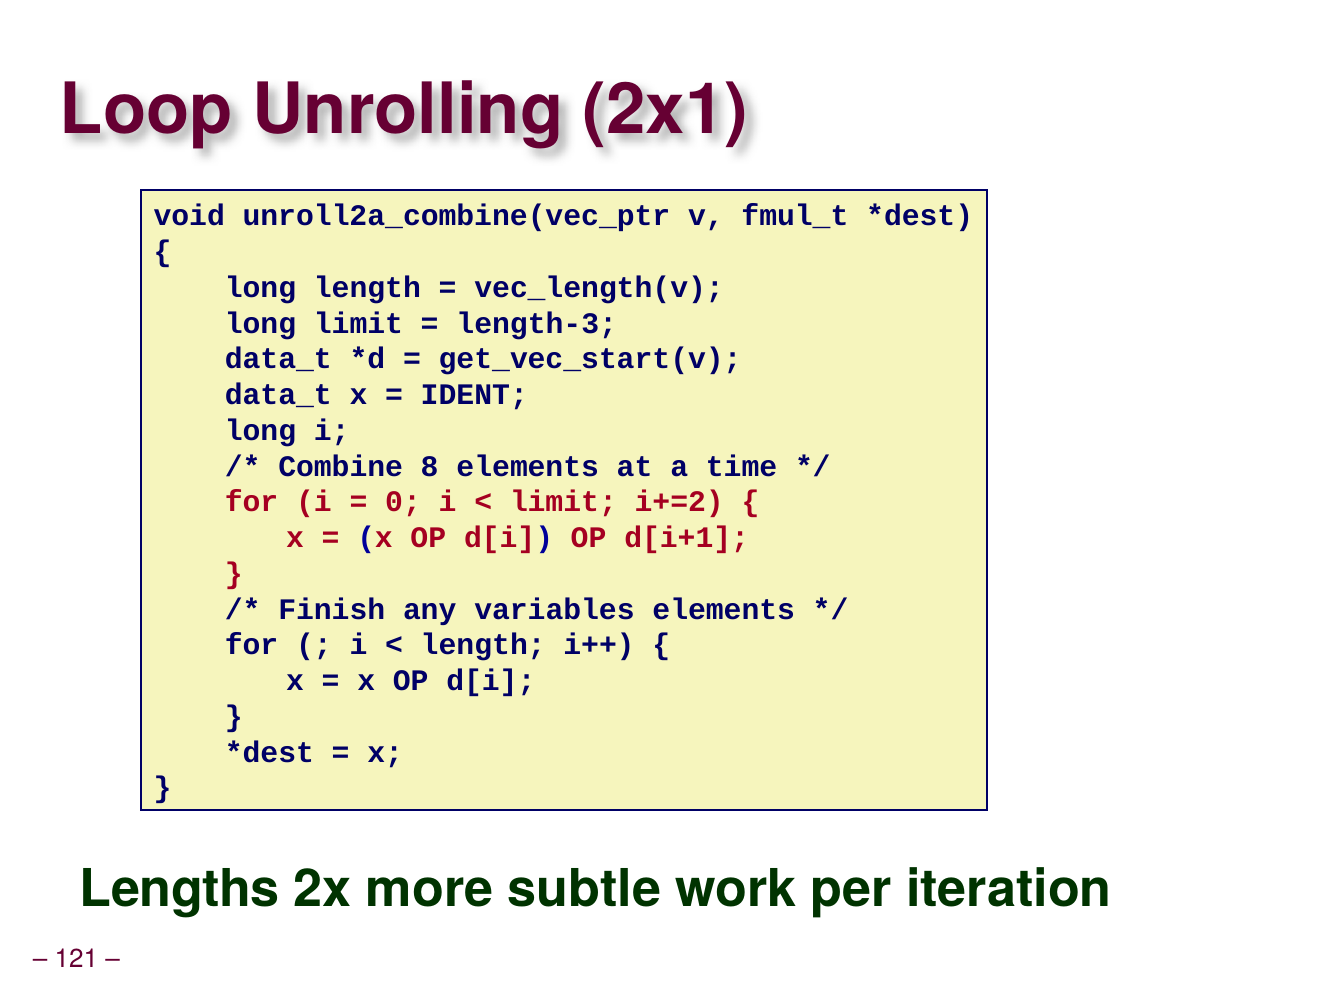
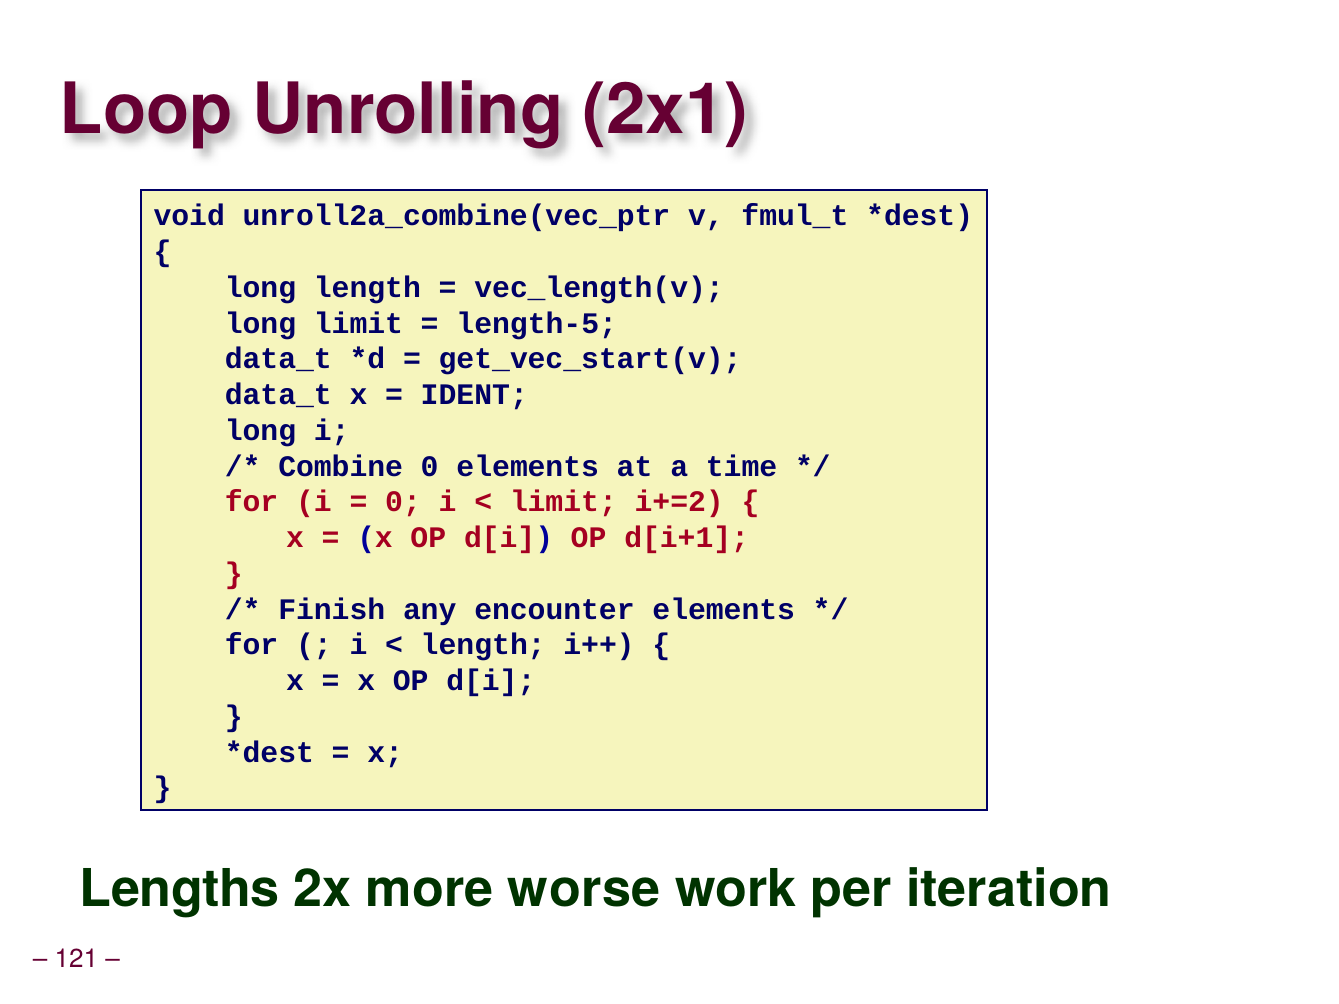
length-3: length-3 -> length-5 (537, 323)
Combine 8: 8 -> 0 (430, 466)
variables: variables -> encounter (554, 609)
subtle: subtle -> worse (584, 889)
